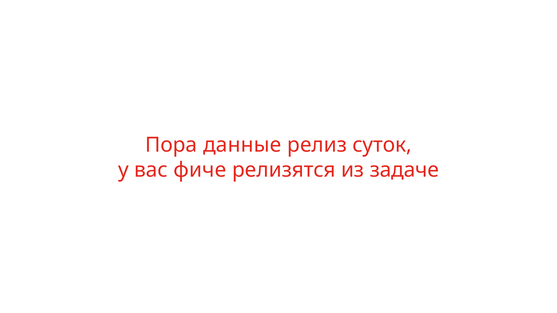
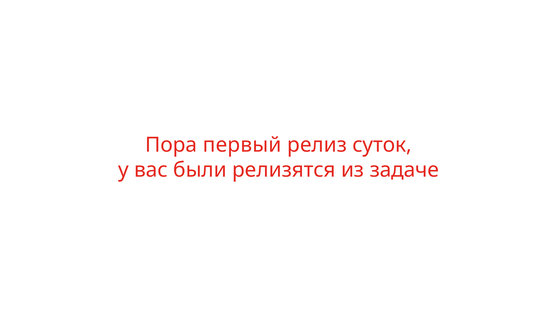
данные: данные -> первый (242, 145)
фиче: фиче -> были (200, 170)
